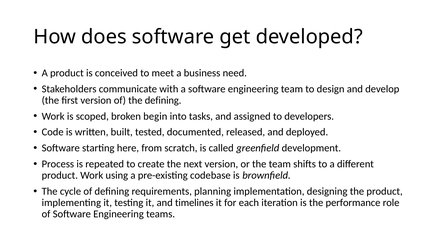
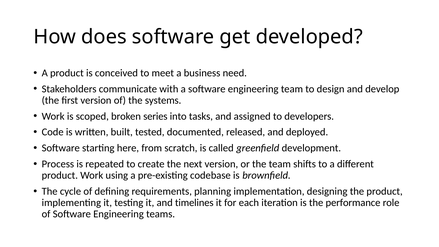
the defining: defining -> systems (163, 100)
begin: begin -> series (155, 116)
